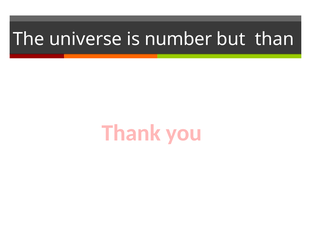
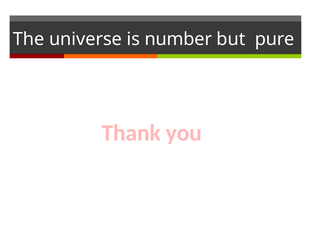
than: than -> pure (275, 39)
